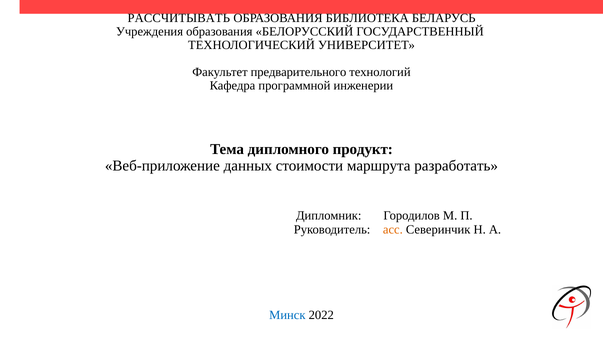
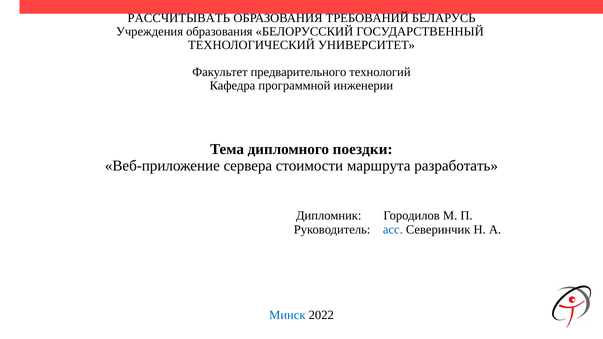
БИБЛИОТЕКА: БИБЛИОТЕКА -> ТРЕБОВАНИЙ (367, 18)
продукт: продукт -> поездки (363, 150)
данных: данных -> сервера (248, 166)
асс colour: orange -> blue (393, 230)
